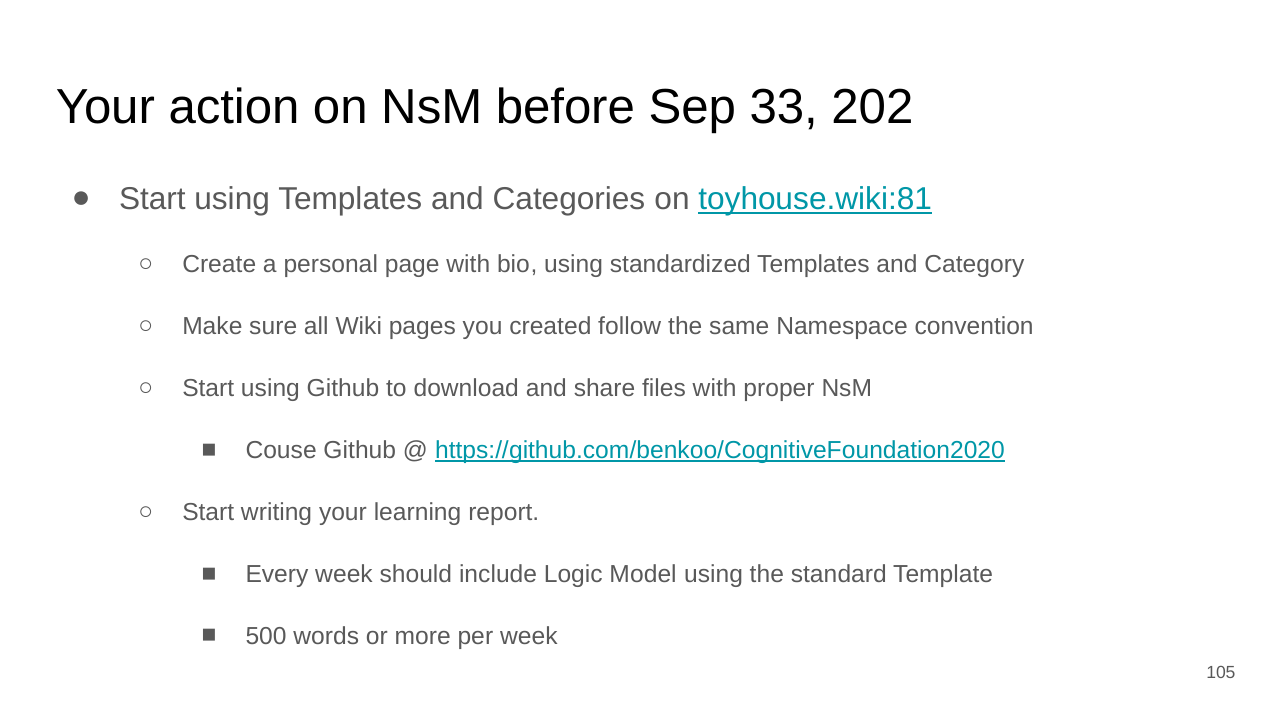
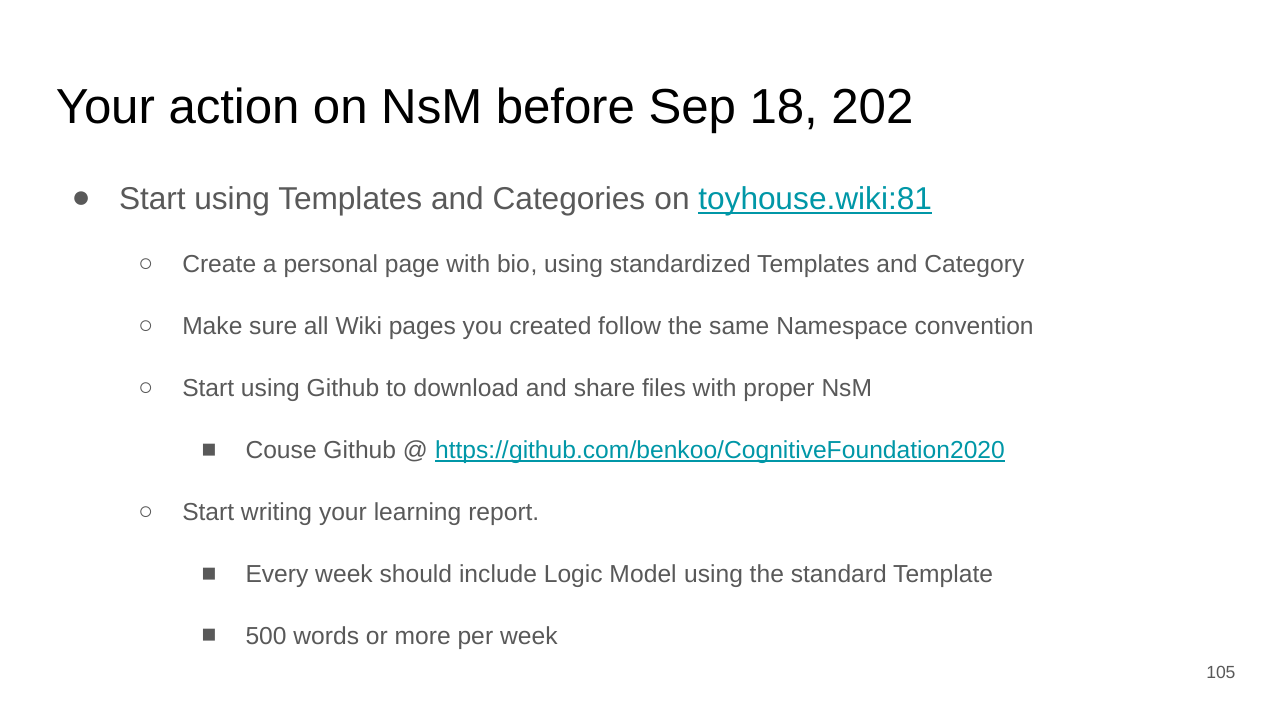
33: 33 -> 18 (784, 107)
